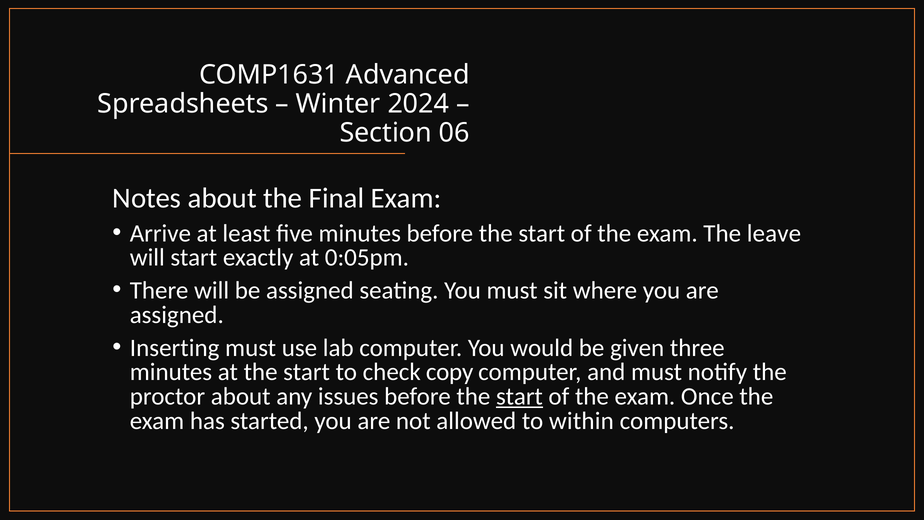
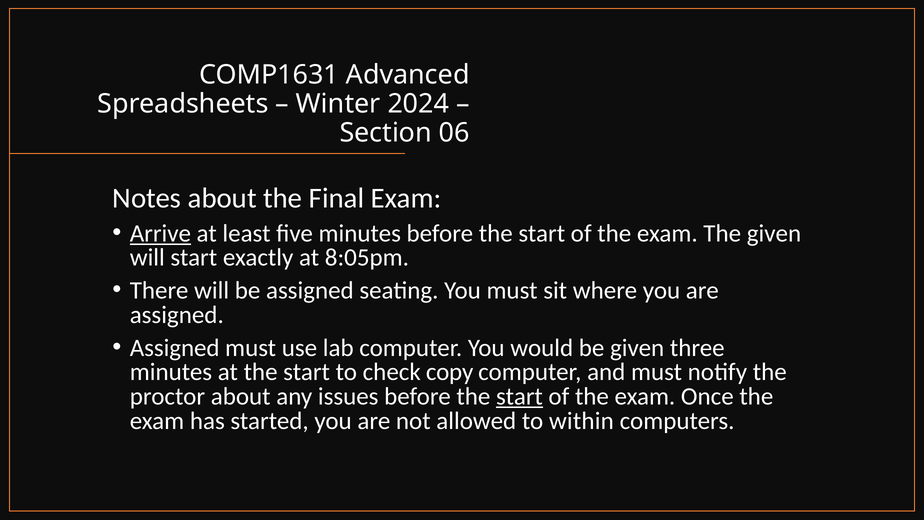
Arrive underline: none -> present (160, 233)
The leave: leave -> given (774, 233)
0:05pm: 0:05pm -> 8:05pm (367, 258)
Inserting: Inserting -> Assigned (175, 348)
